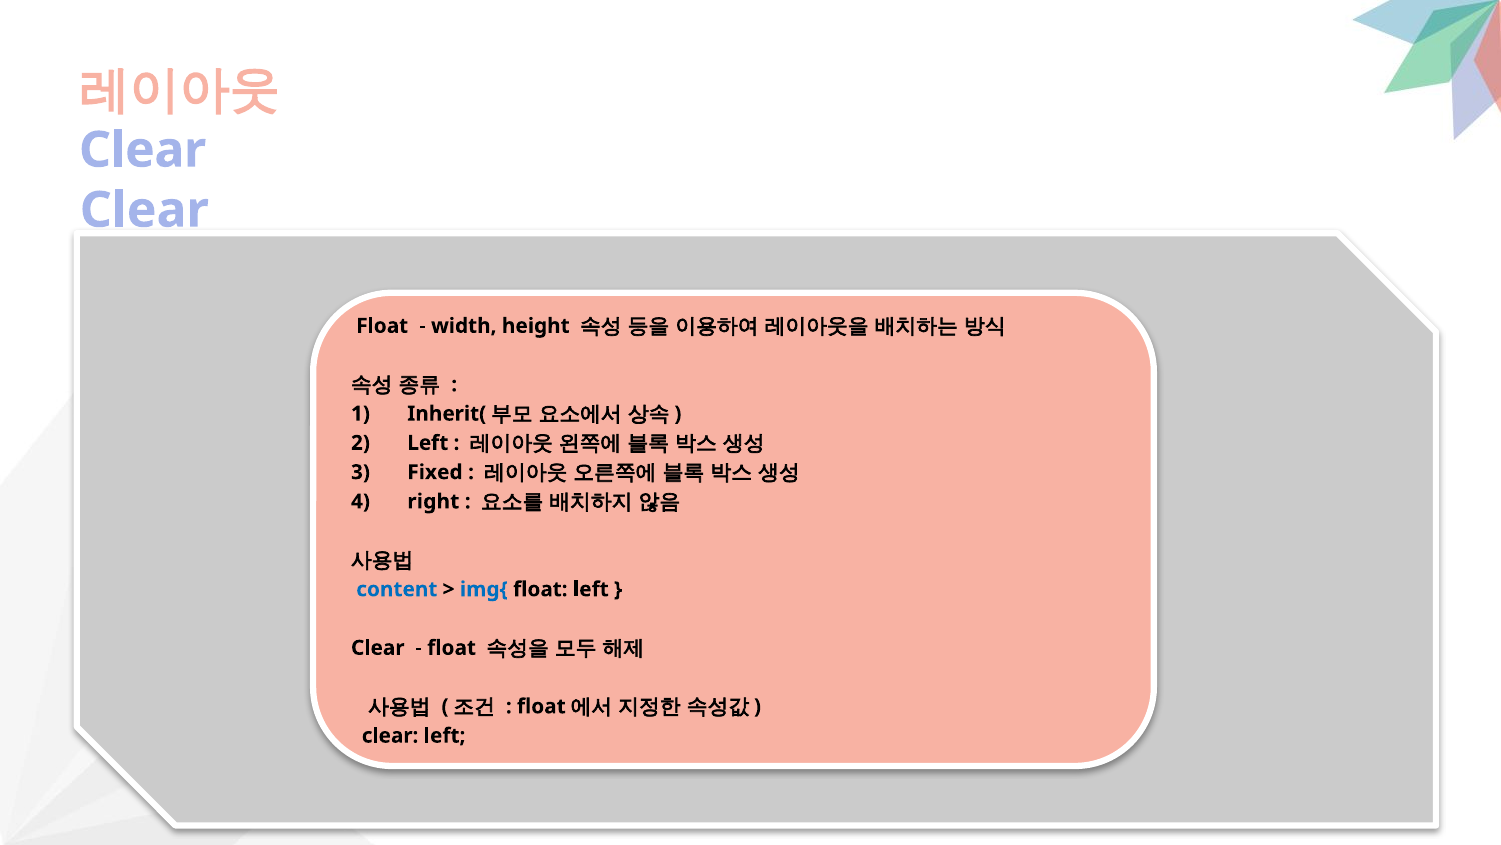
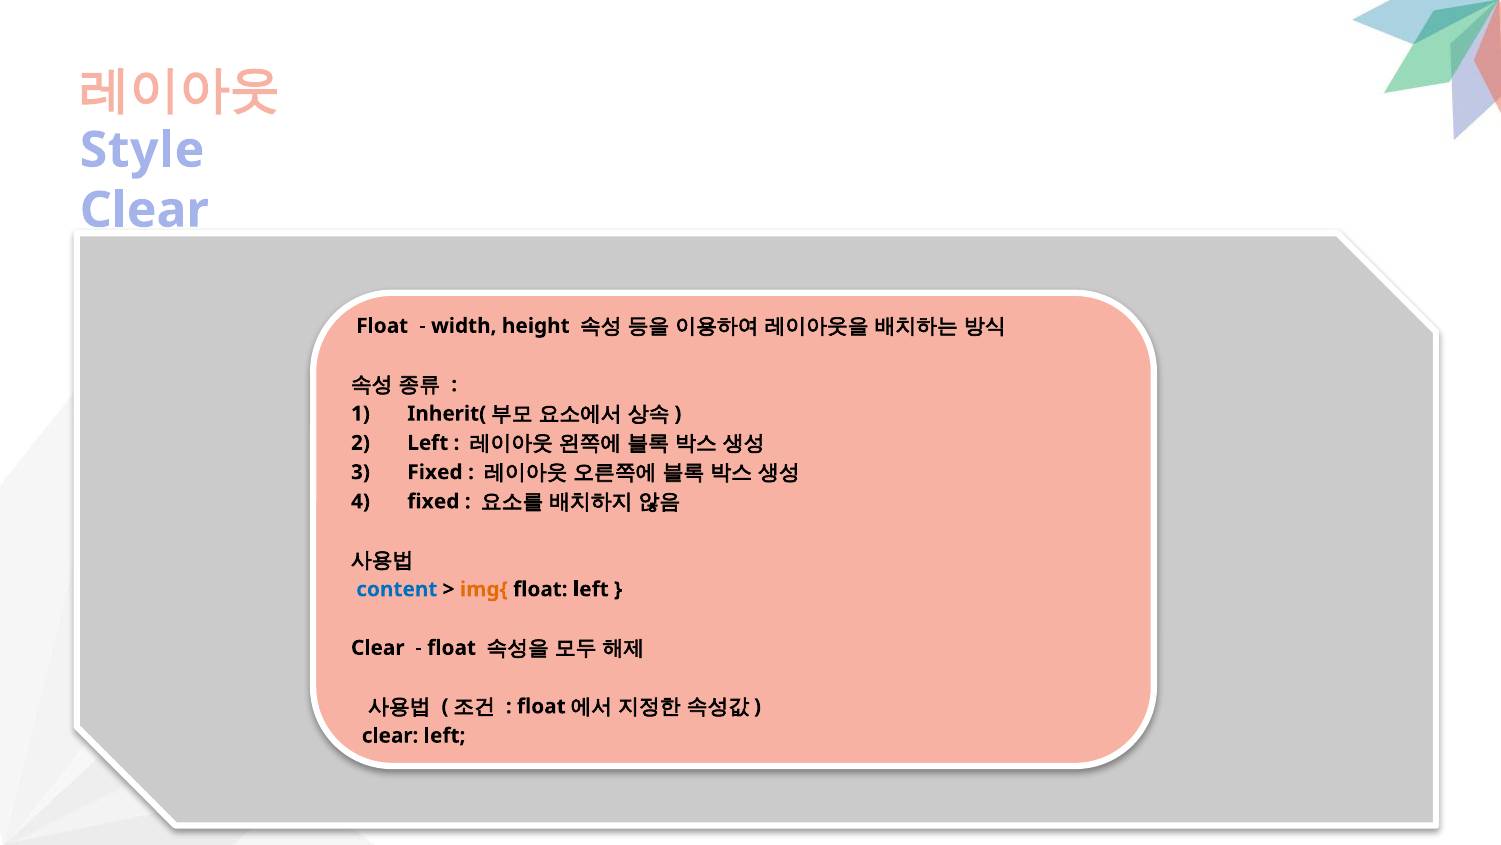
Clear: Clear -> Style (142, 150)
right: right -> fixed (433, 501)
img{ colour: blue -> orange (484, 589)
